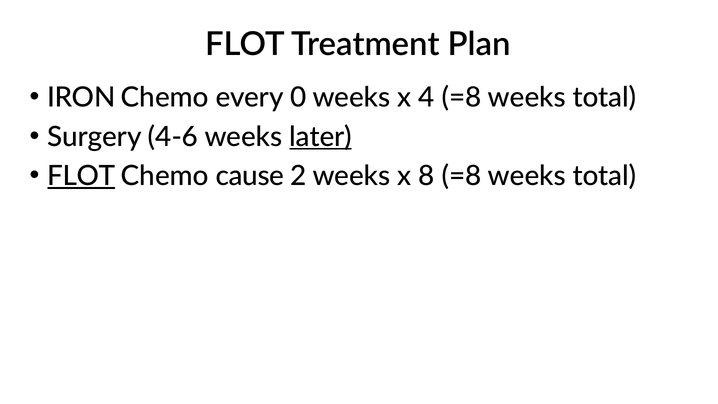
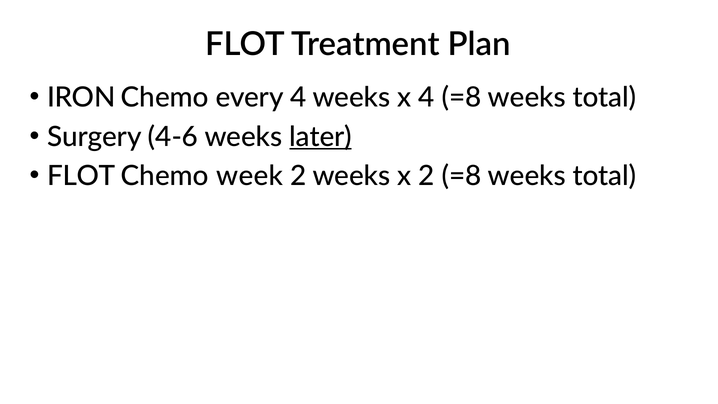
every 0: 0 -> 4 (298, 98)
FLOT underline: present -> none (81, 176)
cause: cause -> week (250, 176)
x 8: 8 -> 2 (427, 176)
